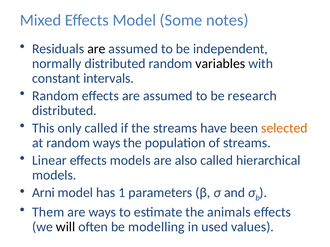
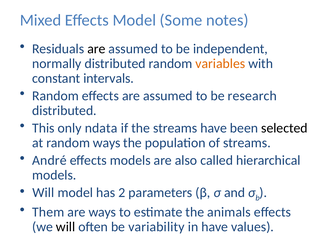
variables colour: black -> orange (220, 64)
only called: called -> ndata (101, 128)
selected colour: orange -> black (284, 128)
Linear: Linear -> André (49, 161)
Arni: Arni -> Will (43, 193)
1: 1 -> 2 (122, 193)
modelling: modelling -> variability (156, 227)
in used: used -> have (215, 227)
